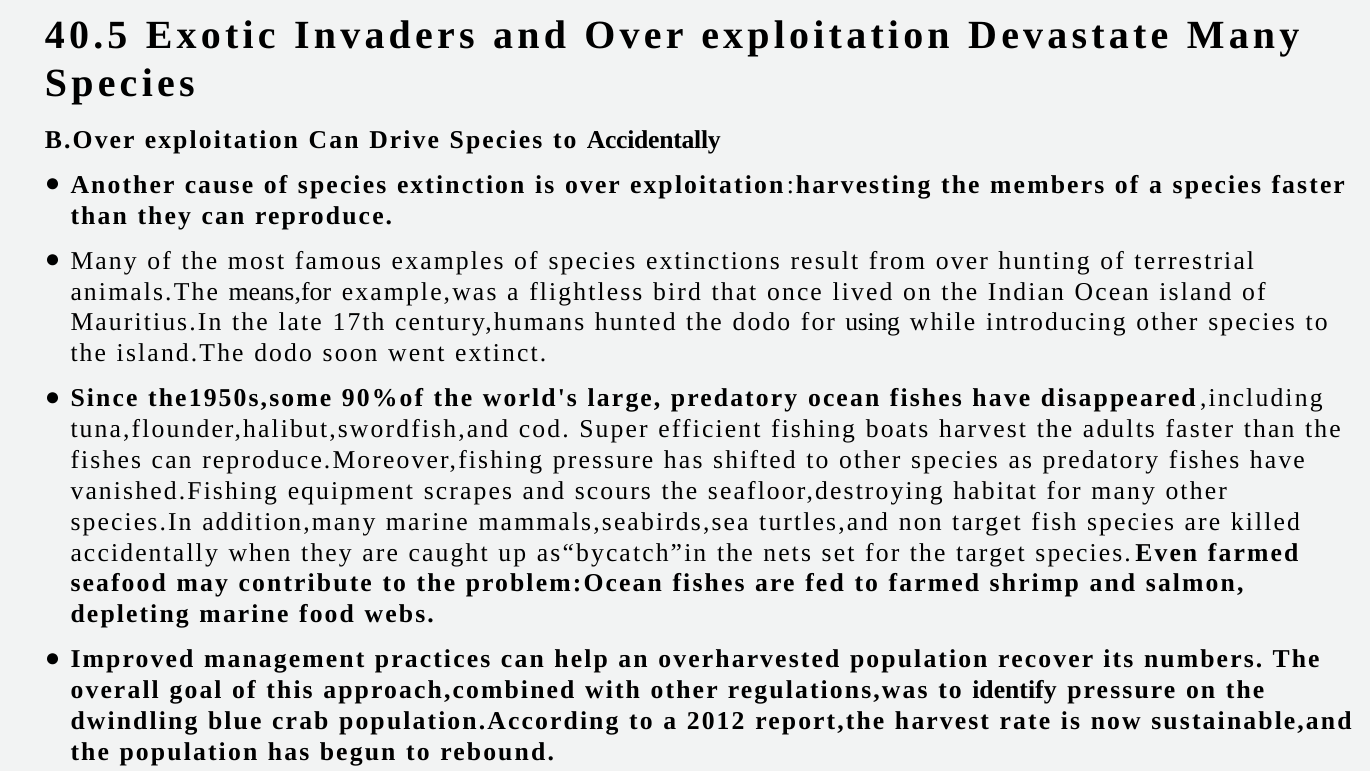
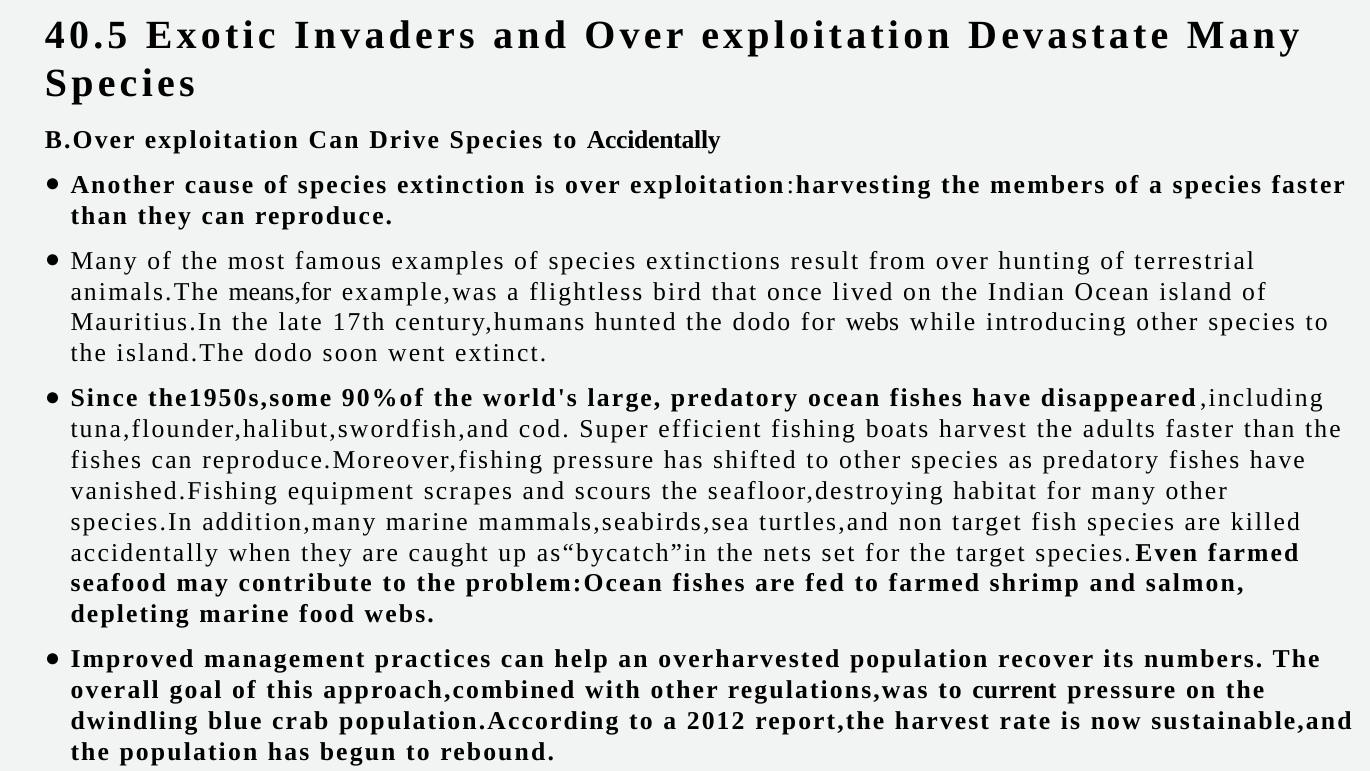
for using: using -> webs (872, 322)
identify: identify -> current (1014, 690)
